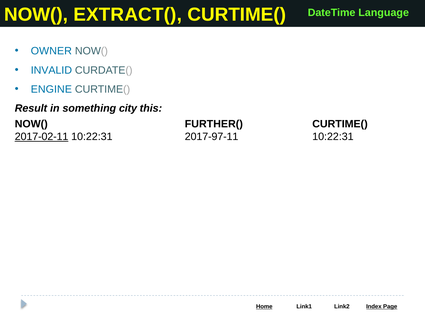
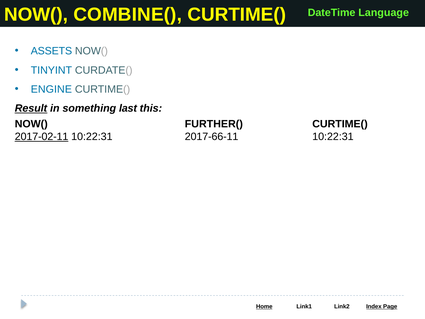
EXTRACT(: EXTRACT( -> COMBINE( (128, 15)
OWNER: OWNER -> ASSETS (51, 51)
INVALID: INVALID -> TINYINT (51, 70)
Result underline: none -> present (31, 108)
city: city -> last (128, 108)
2017-97-11: 2017-97-11 -> 2017-66-11 (212, 137)
